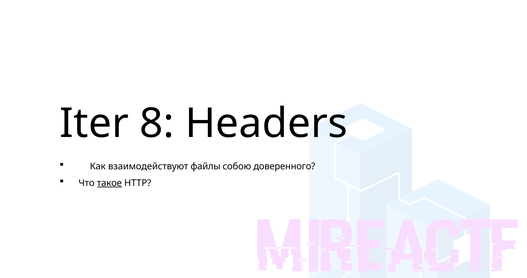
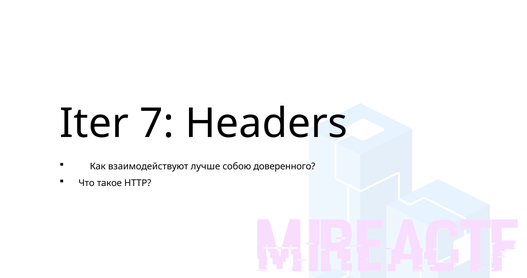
8: 8 -> 7 (157, 123)
файлы: файлы -> лучше (205, 166)
такое underline: present -> none (109, 183)
